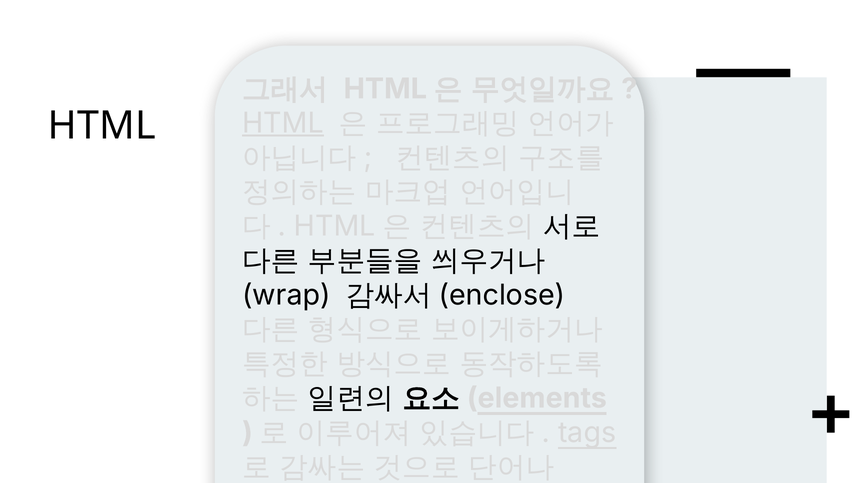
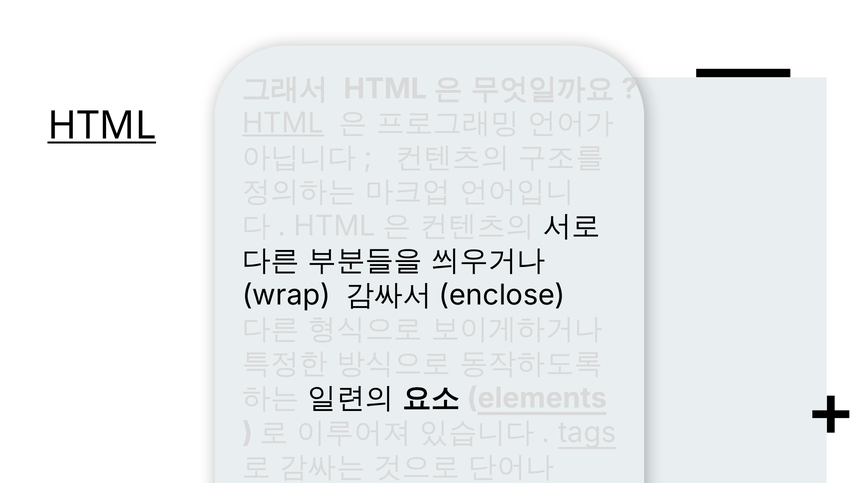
HTML underline: none -> present (102, 126)
